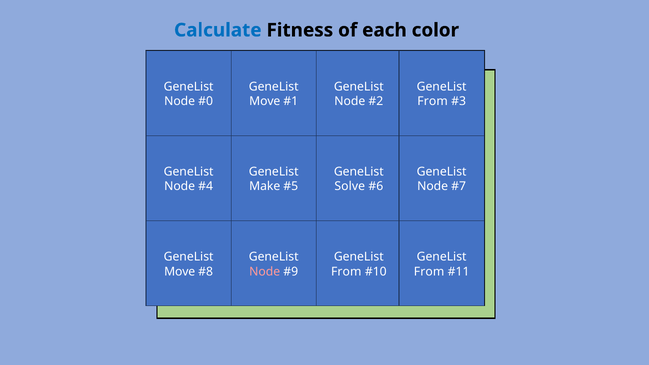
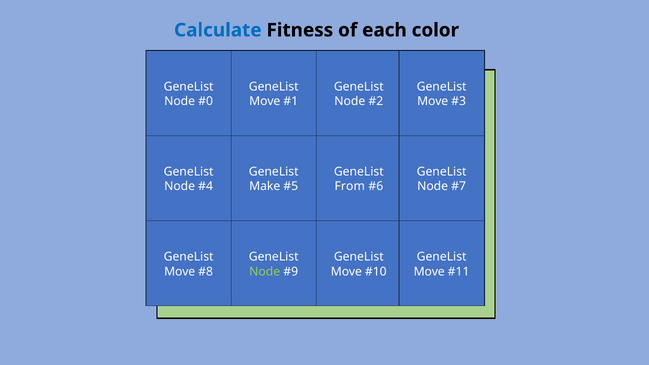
From: From -> Move (433, 101)
Solve: Solve -> From (350, 186)
Node colour: pink -> light green (265, 272)
From: From -> Move (346, 272)
From: From -> Move (429, 272)
